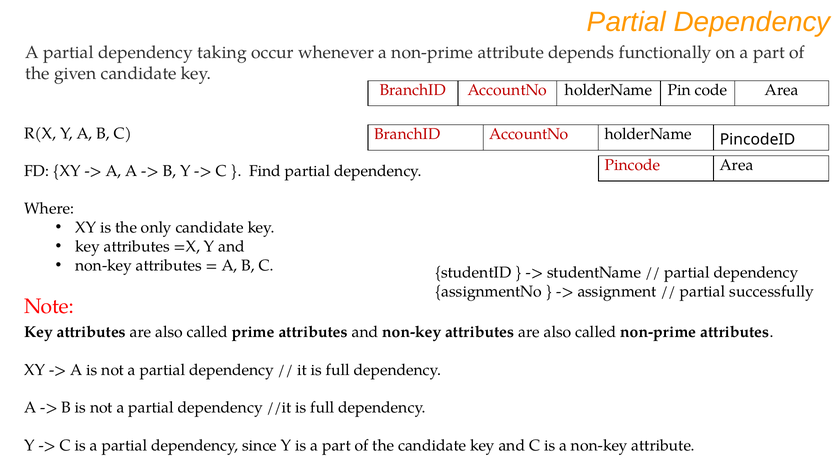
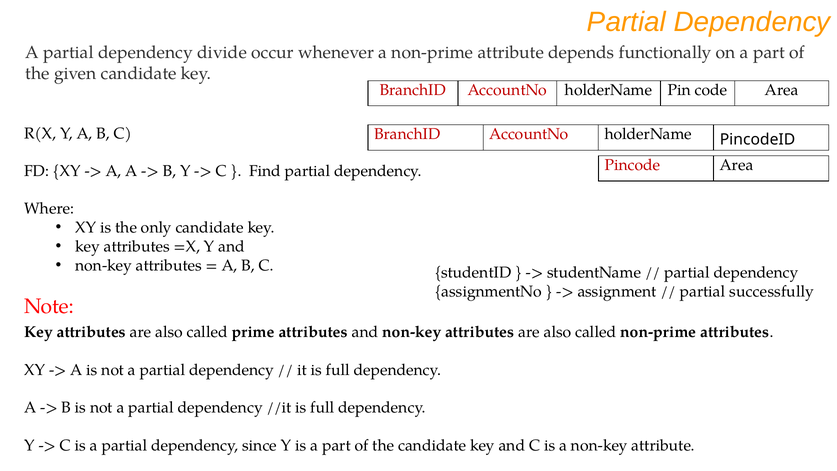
taking: taking -> divide (222, 52)
